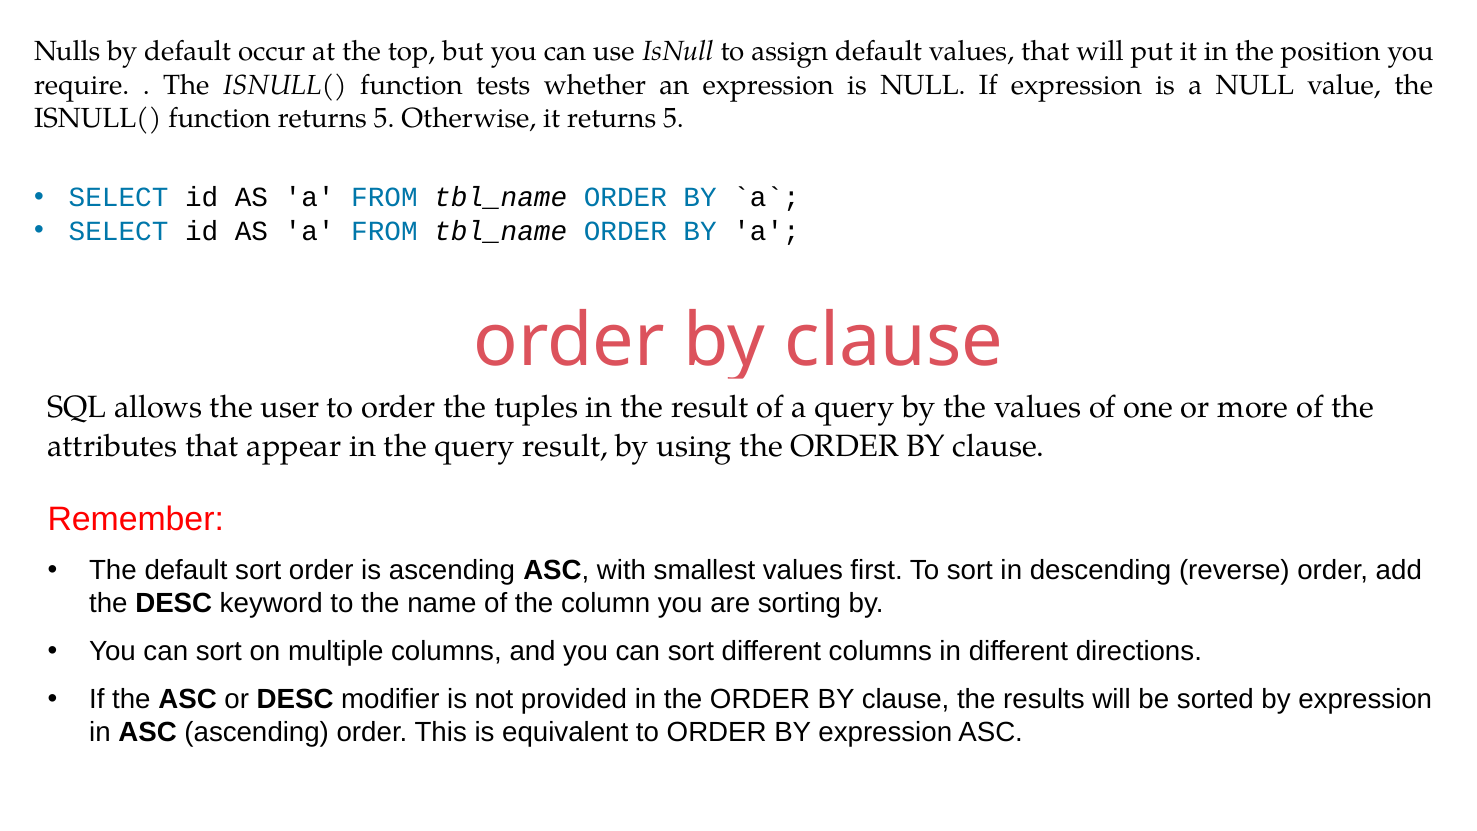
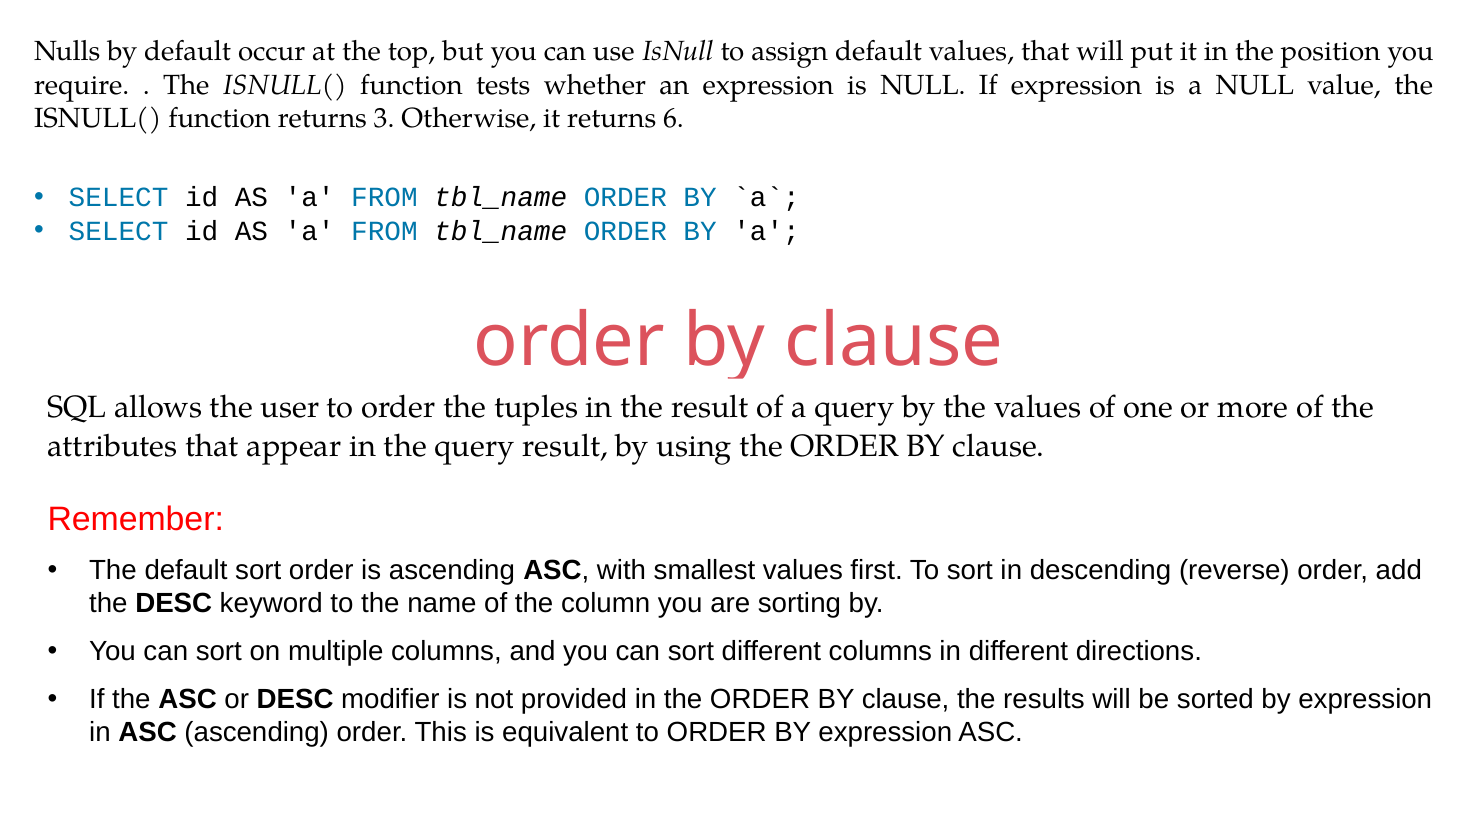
function returns 5: 5 -> 3 (384, 118)
it returns 5: 5 -> 6 (674, 118)
